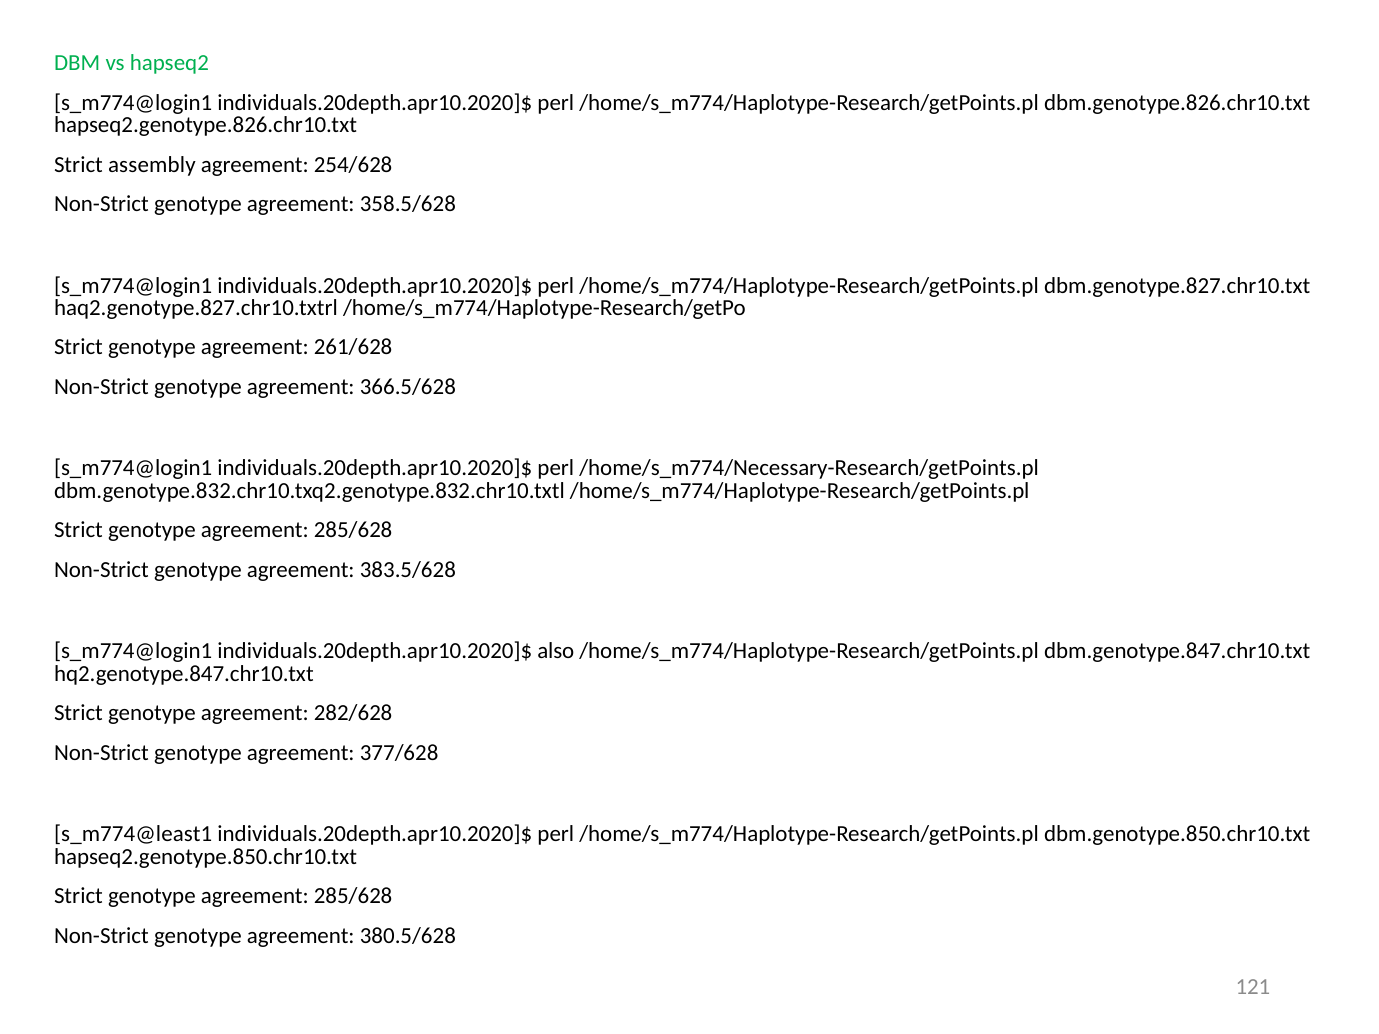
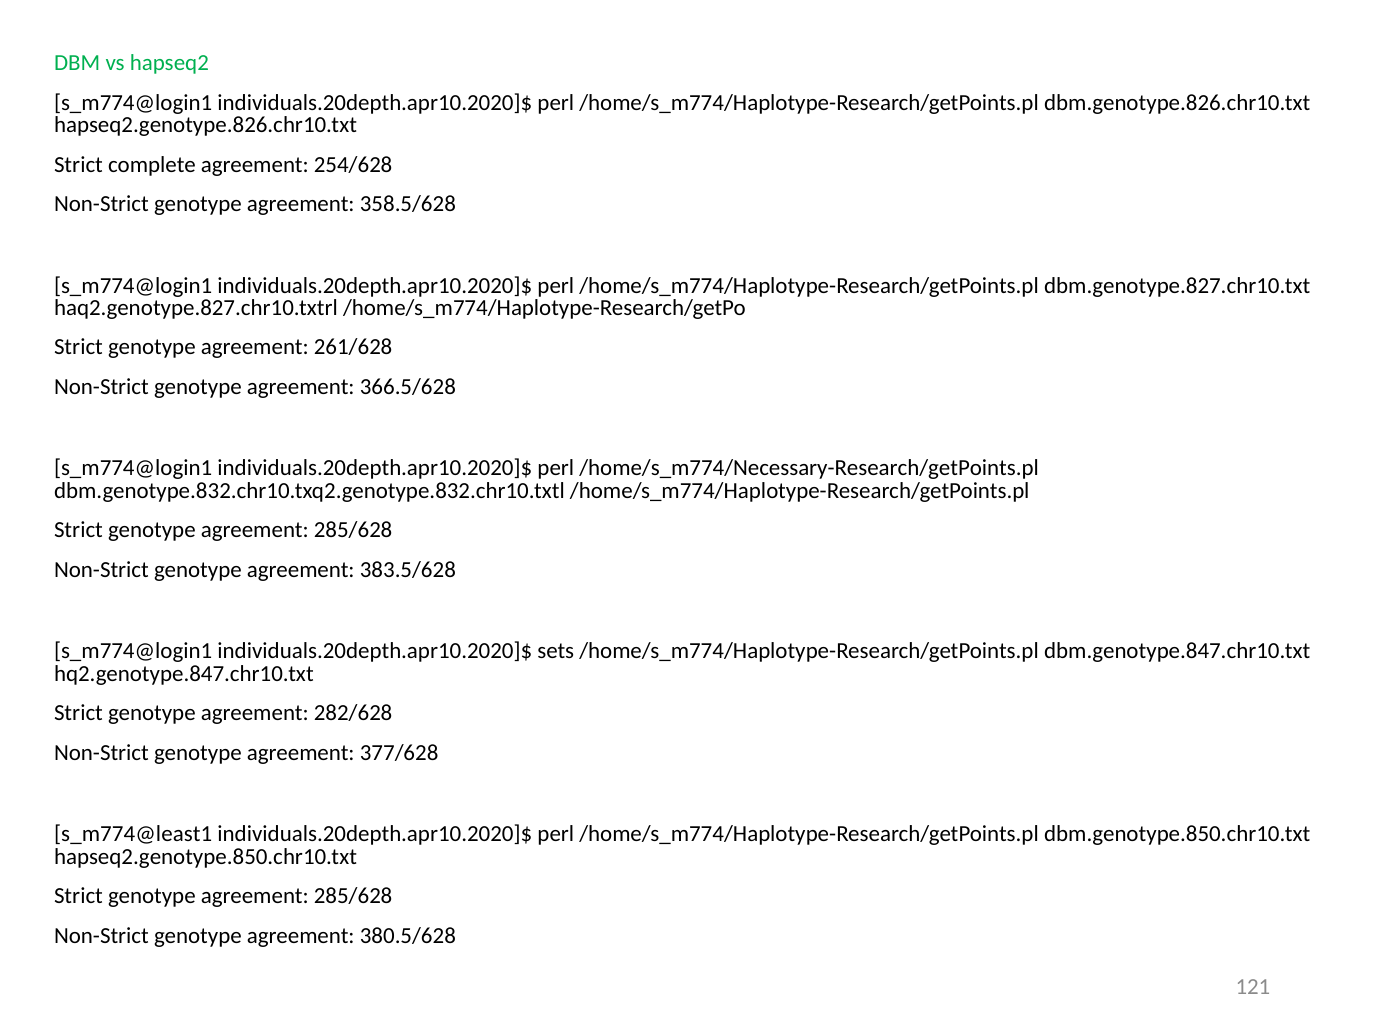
assembly: assembly -> complete (152, 165)
also: also -> sets (556, 651)
